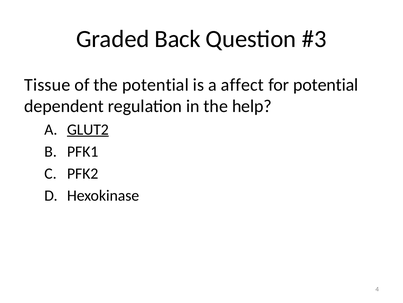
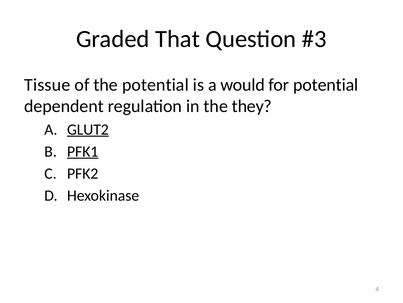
Back: Back -> That (178, 39)
affect: affect -> would (243, 85)
help: help -> they (252, 106)
PFK1 underline: none -> present (83, 151)
